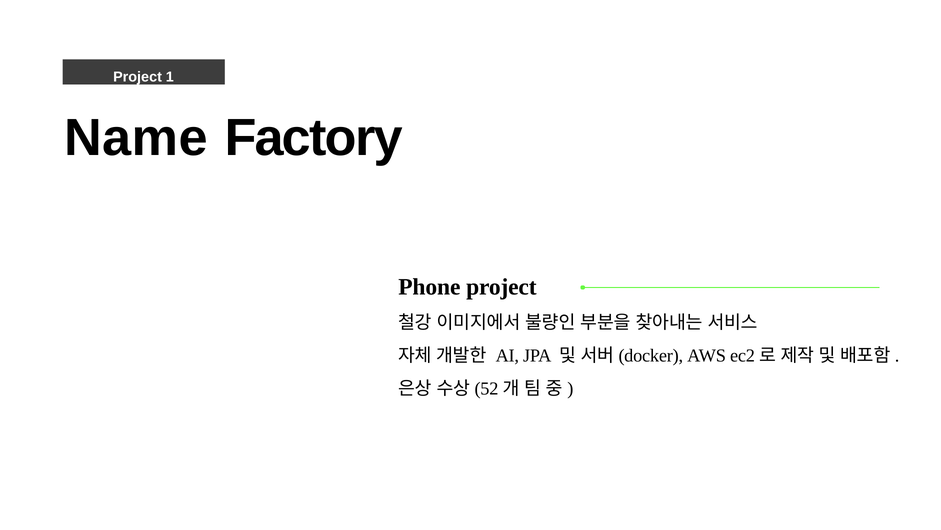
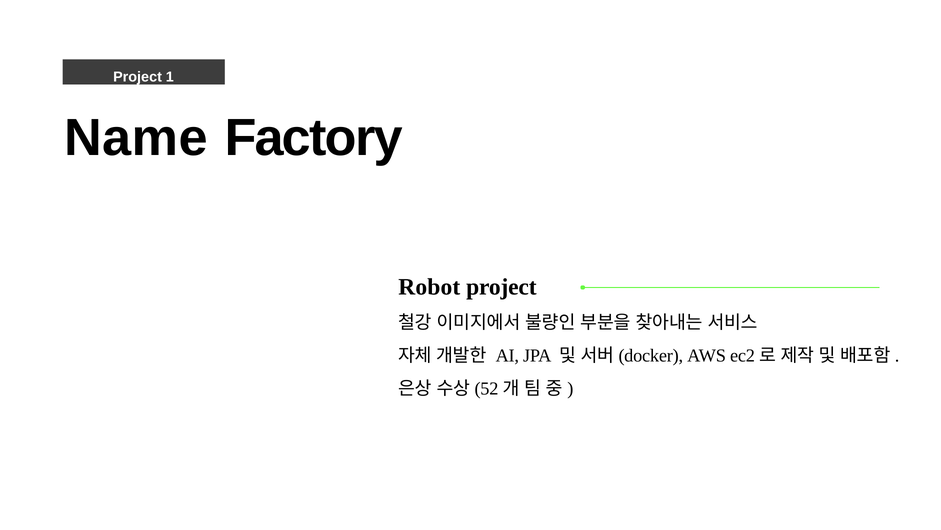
Phone: Phone -> Robot (429, 287)
